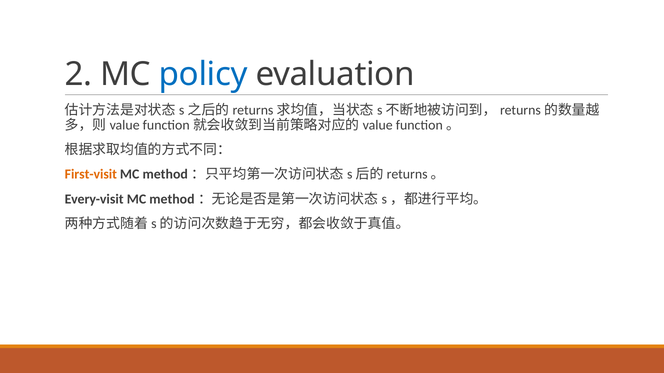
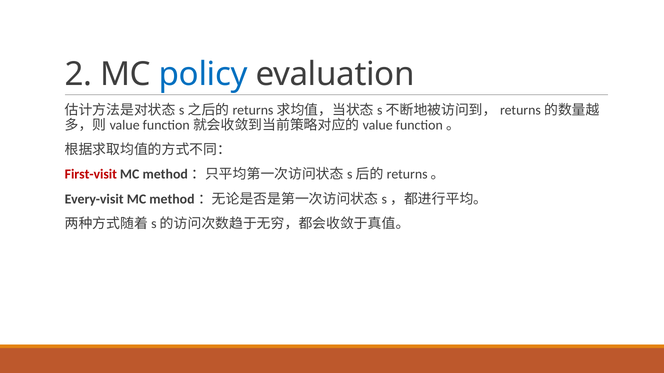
First-visit colour: orange -> red (91, 175)
